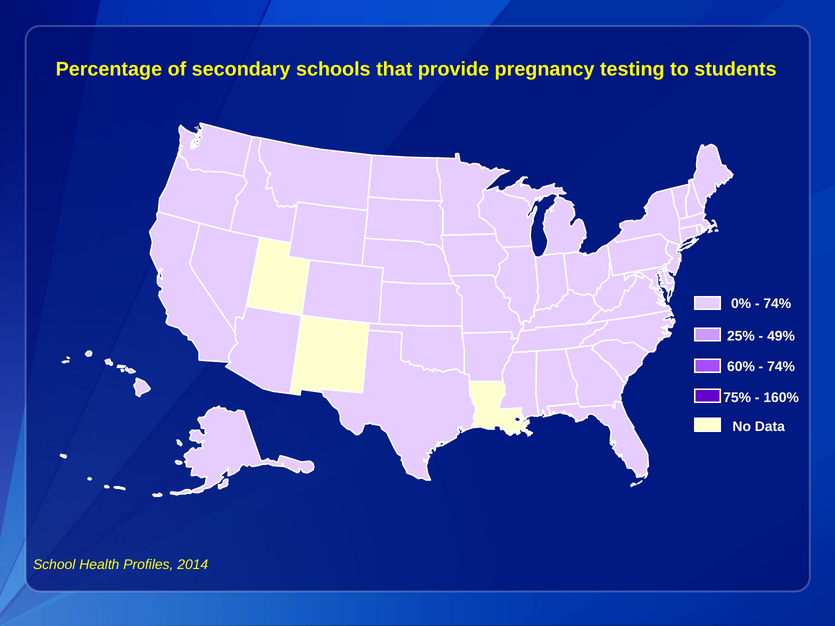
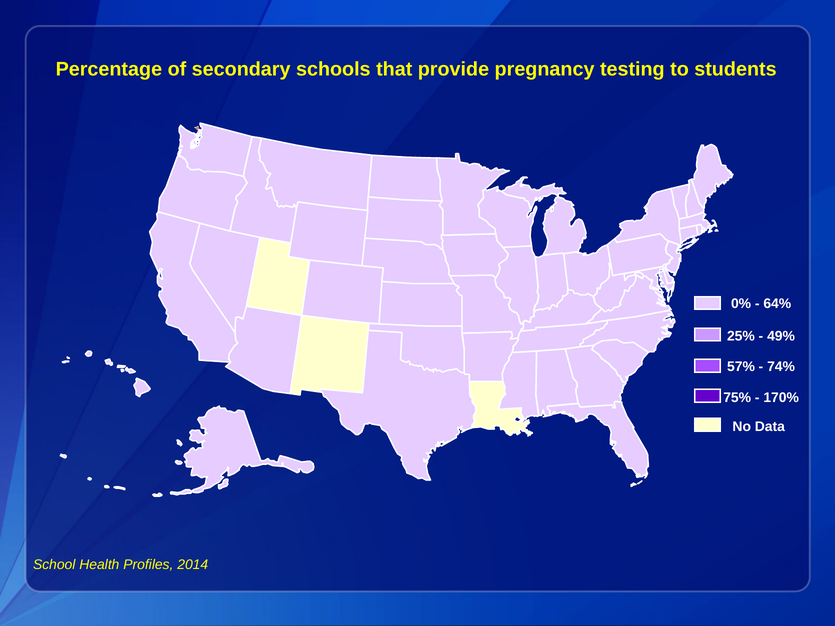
74%: 74% -> 64% (777, 304)
60%: 60% -> 57% (741, 367)
160%: 160% -> 170% (781, 398)
